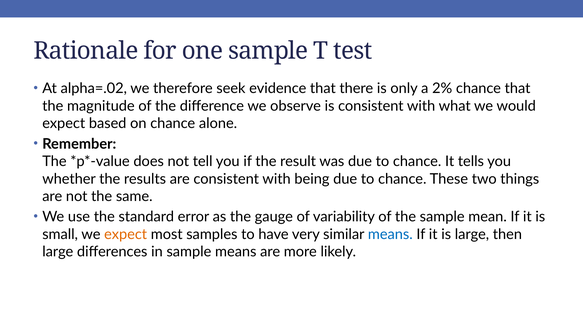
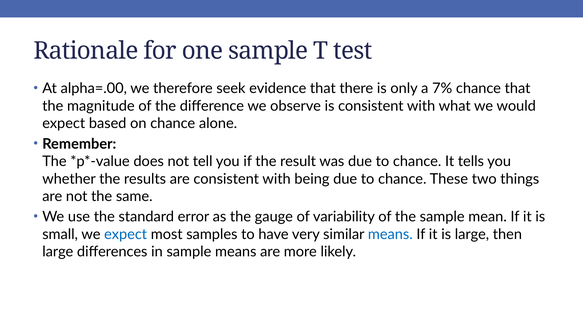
alpha=.02: alpha=.02 -> alpha=.00 (94, 88)
2%: 2% -> 7% (442, 88)
expect colour: orange -> blue (126, 234)
